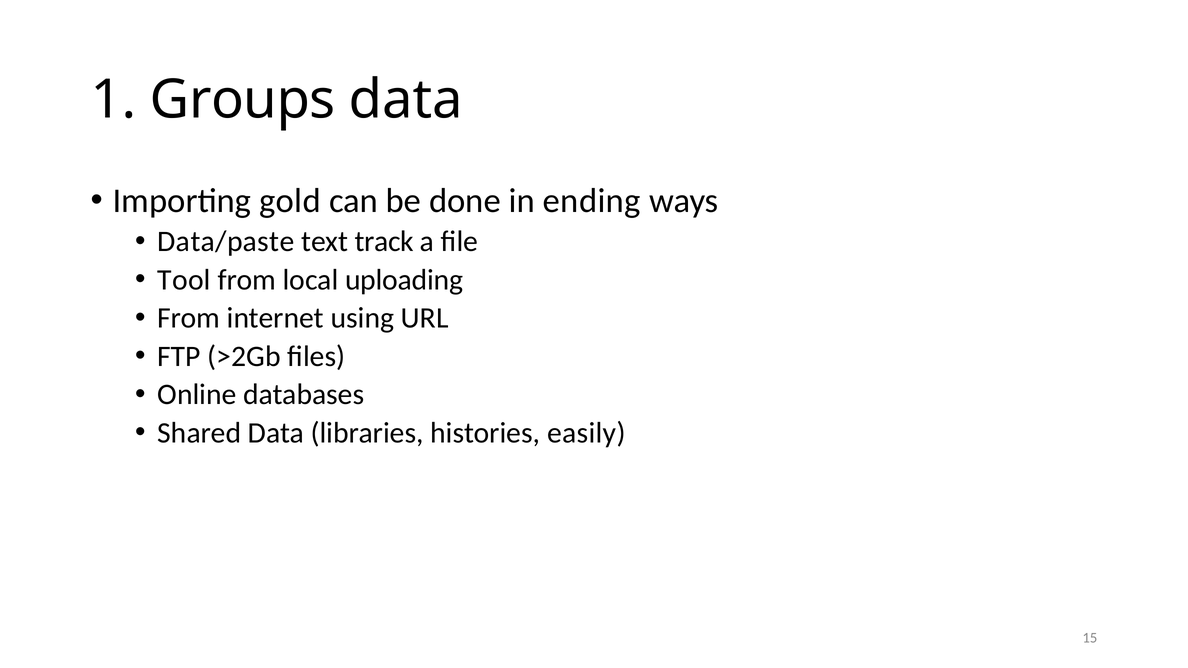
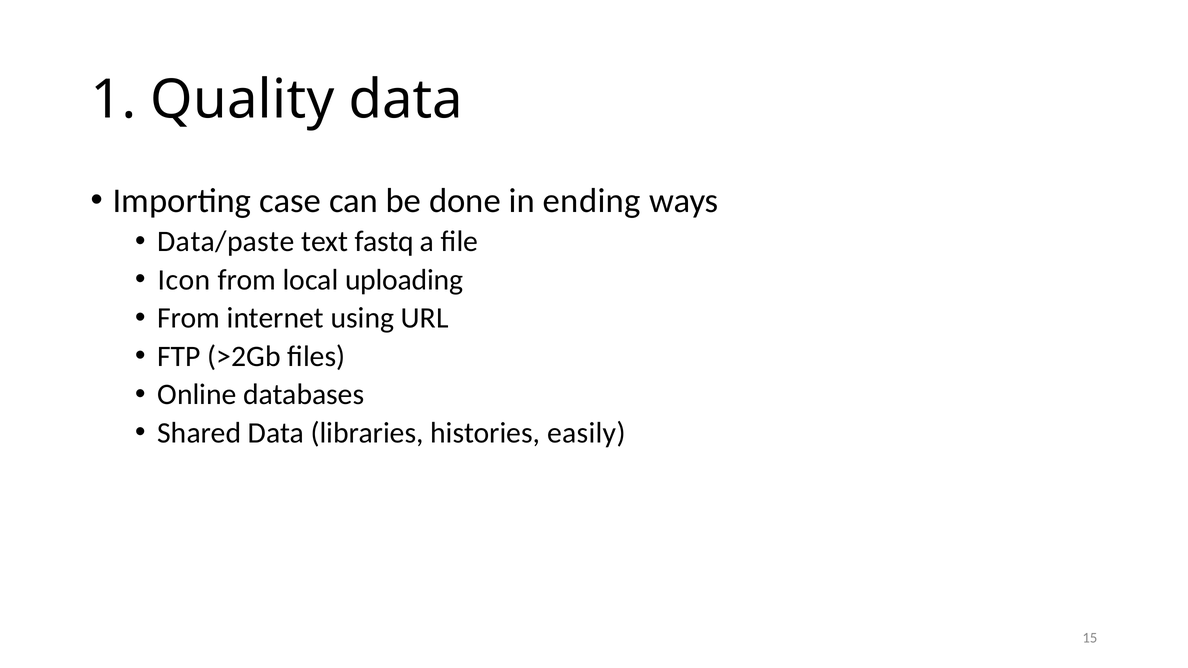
Groups: Groups -> Quality (242, 100)
gold: gold -> case (290, 201)
track: track -> fastq (384, 242)
Tool: Tool -> Icon (184, 280)
